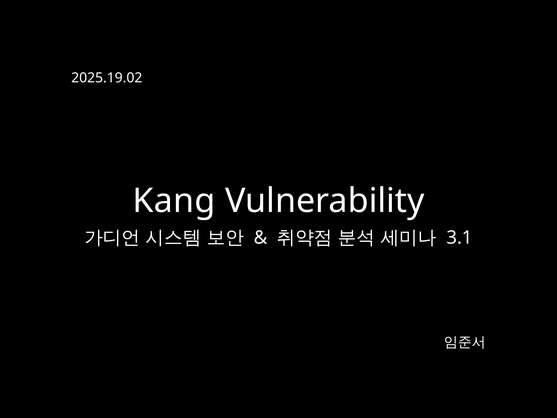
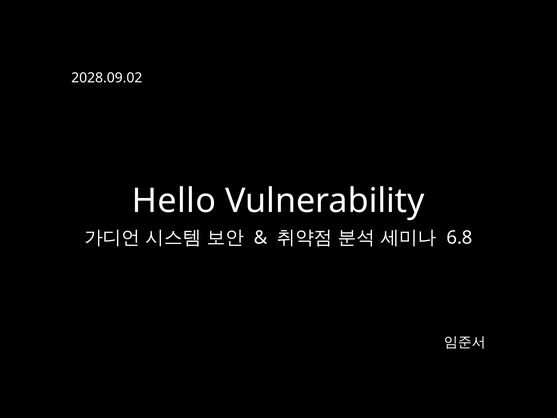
2025.19.02: 2025.19.02 -> 2028.09.02 (107, 78)
Kang: Kang -> Hello (174, 201)
3.1: 3.1 -> 6.8 (460, 237)
